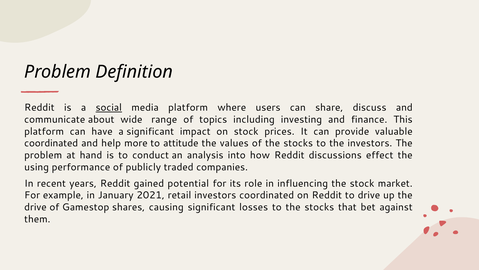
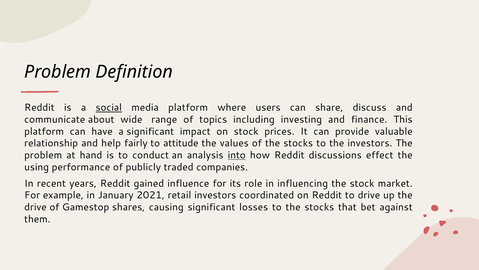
coordinated: coordinated -> relationship (51, 143)
more: more -> fairly (136, 143)
into underline: none -> present (237, 155)
potential: potential -> influence (188, 183)
